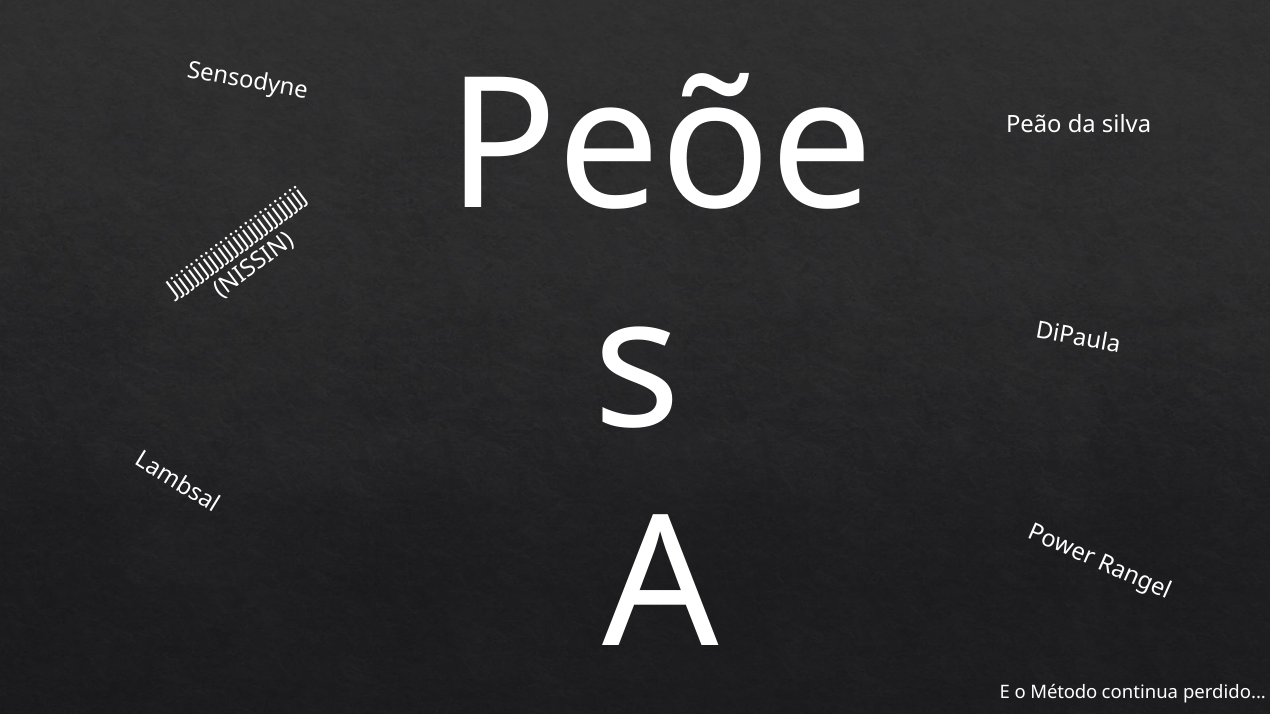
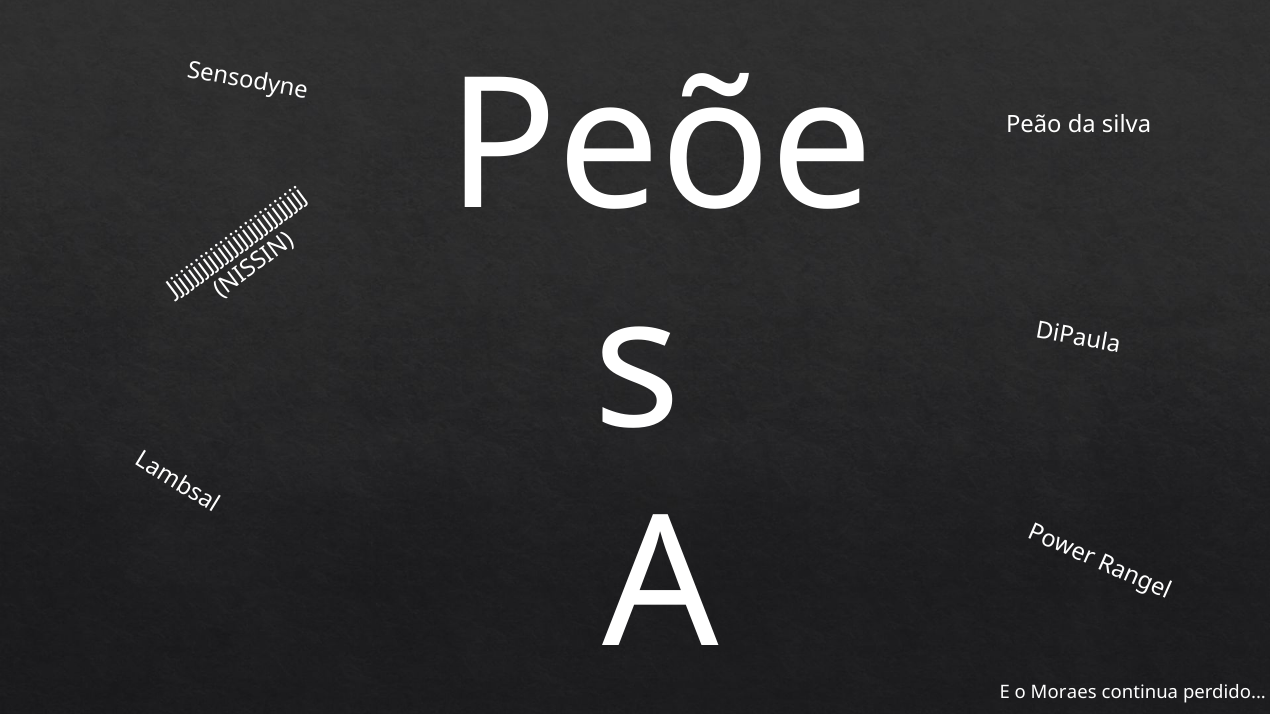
Método: Método -> Moraes (1064, 693)
